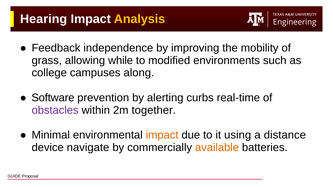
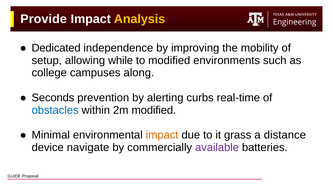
Hearing: Hearing -> Provide (44, 19)
Feedback: Feedback -> Dedicated (56, 48)
grass: grass -> setup (47, 60)
Software: Software -> Seconds (53, 98)
obstacles colour: purple -> blue (55, 110)
2m together: together -> modified (154, 110)
using: using -> grass (238, 135)
available colour: orange -> purple (217, 148)
